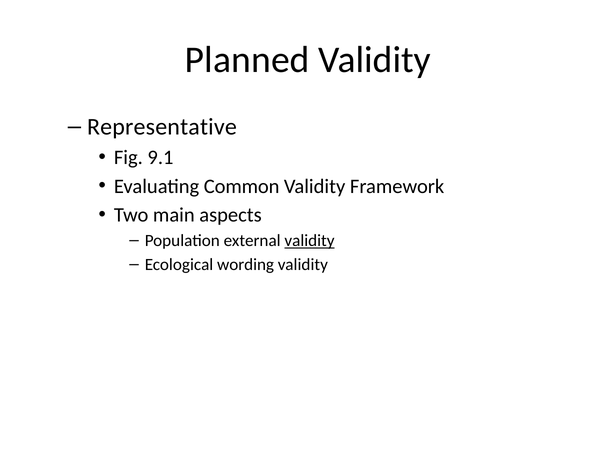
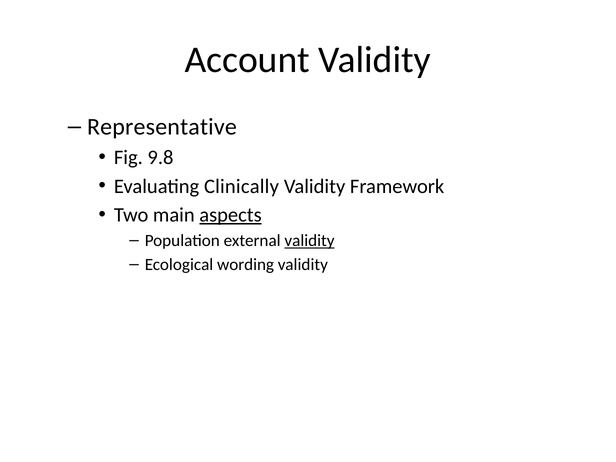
Planned: Planned -> Account (247, 60)
9.1: 9.1 -> 9.8 (160, 158)
Common: Common -> Clinically (241, 186)
aspects underline: none -> present (231, 215)
